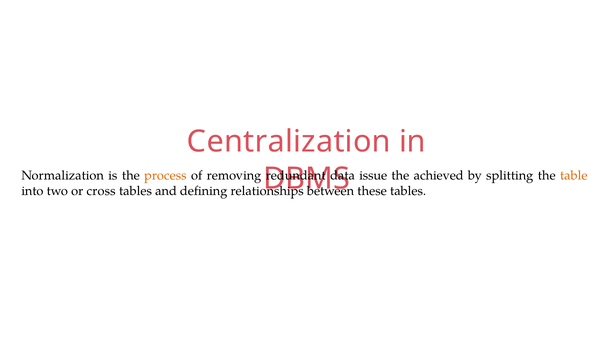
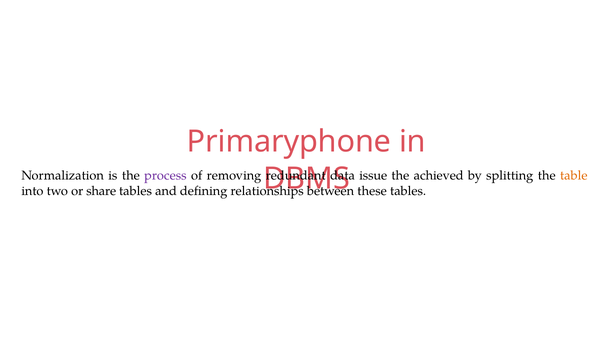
Centralization: Centralization -> Primaryphone (289, 142)
process colour: orange -> purple (165, 176)
cross: cross -> share (101, 191)
